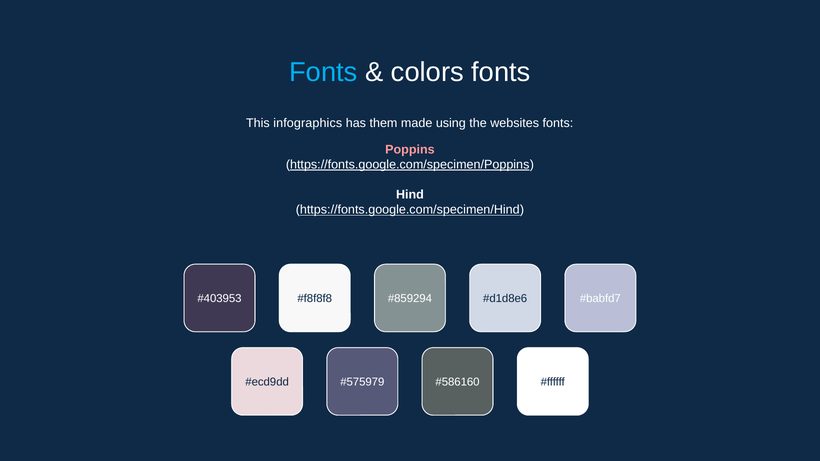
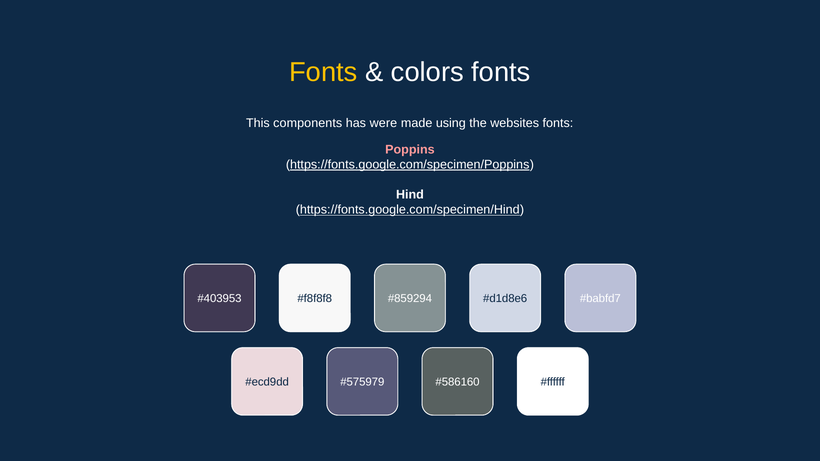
Fonts colour: light blue -> yellow (323, 72)
infographics: infographics -> components (308, 123)
them: them -> were (383, 123)
